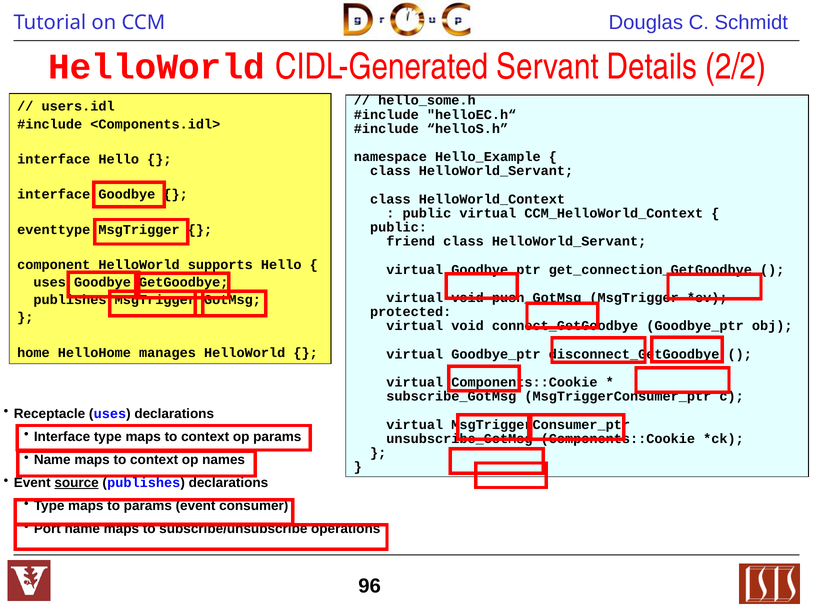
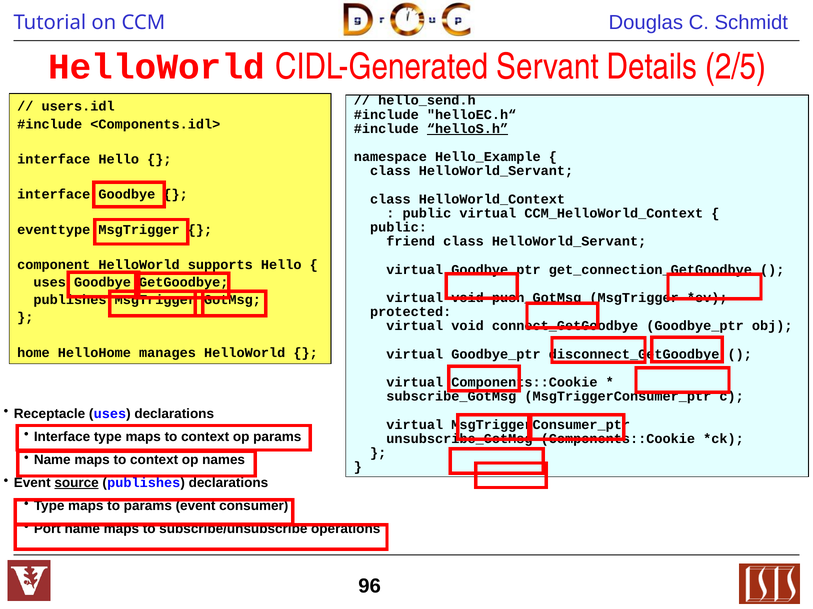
2/2: 2/2 -> 2/5 (736, 67)
hello_some.h: hello_some.h -> hello_send.h (427, 101)
helloS.h underline: none -> present (468, 129)
